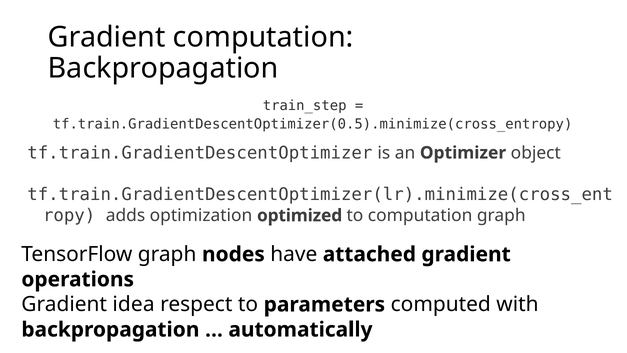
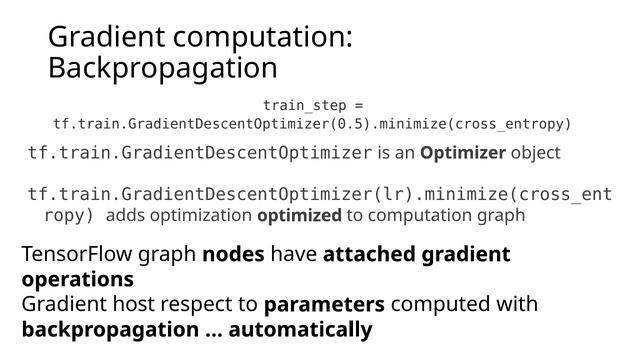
idea: idea -> host (134, 304)
